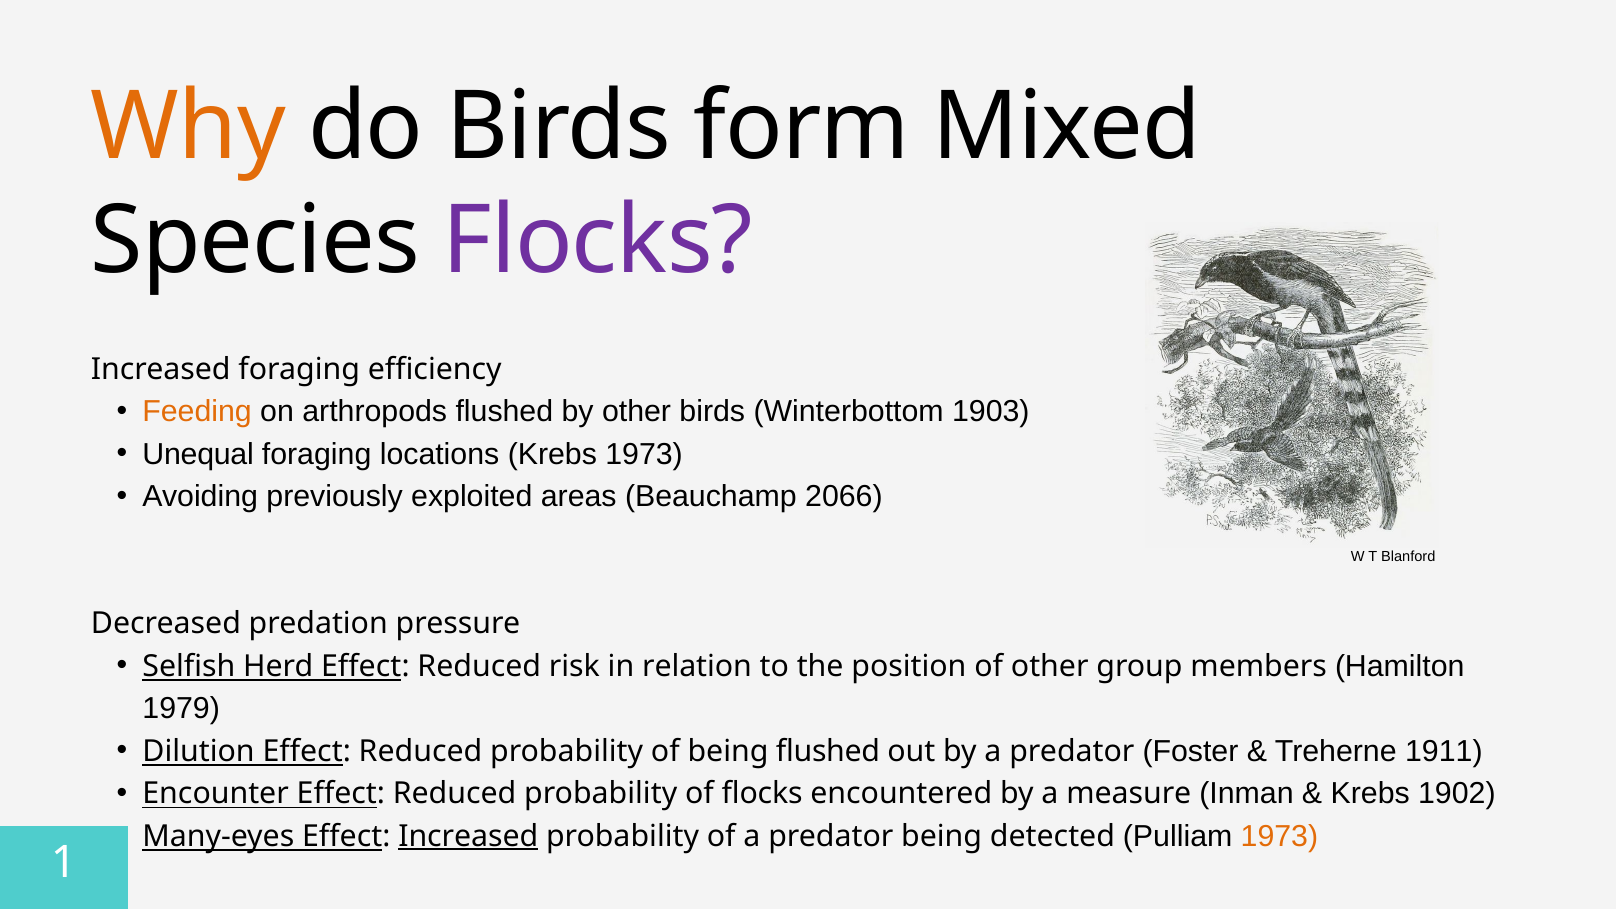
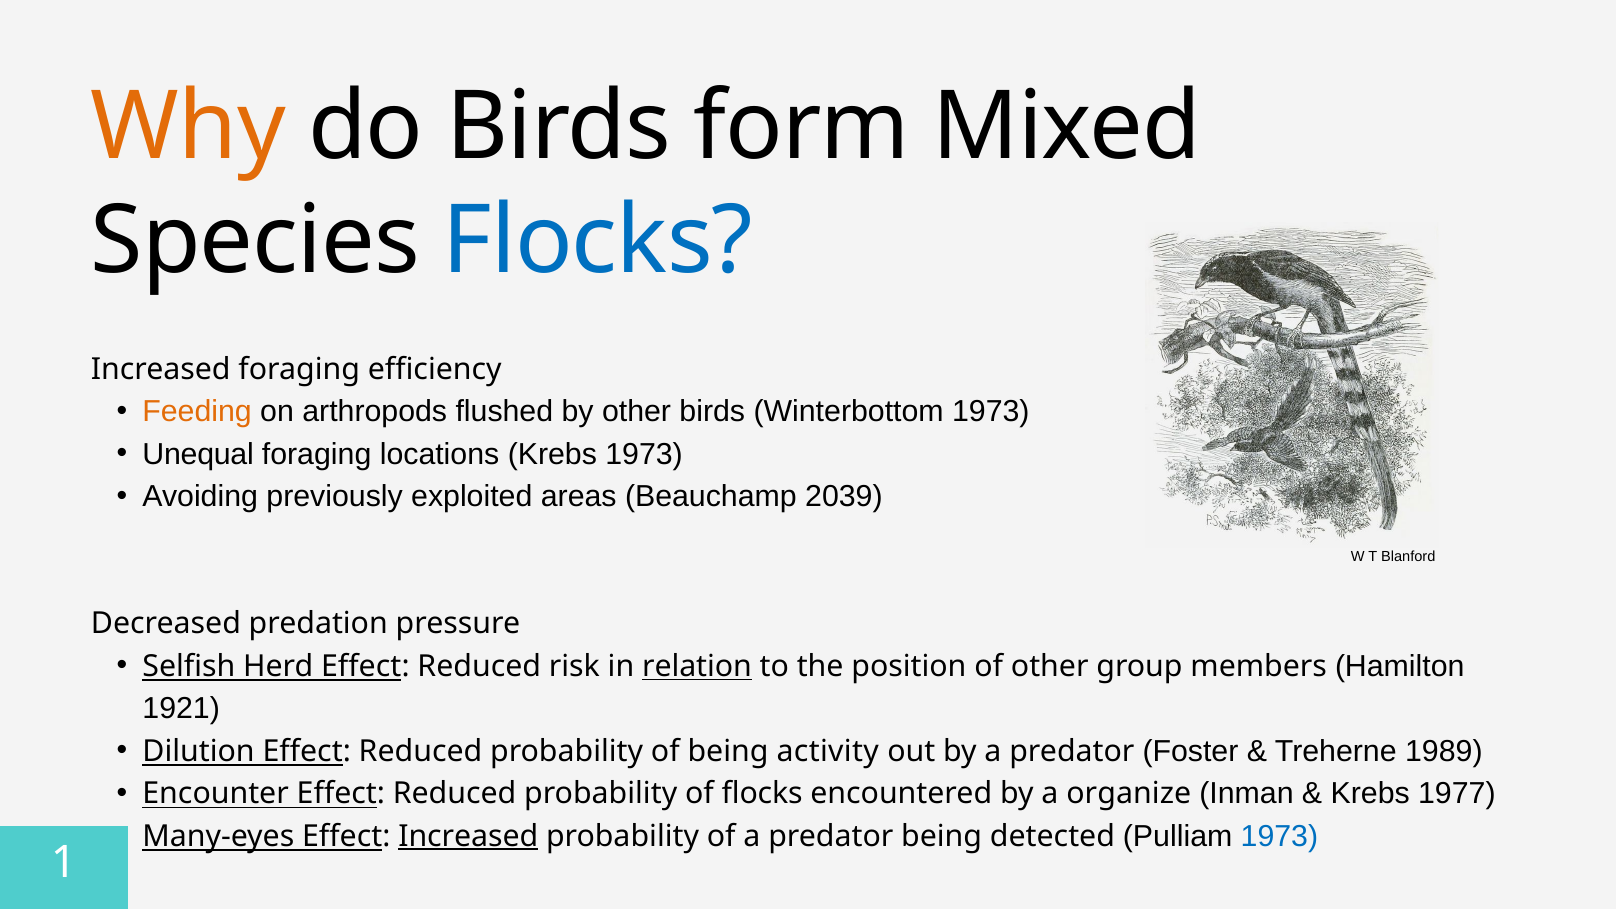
Flocks colour: purple -> blue (598, 241)
Winterbottom 1903: 1903 -> 1973 (991, 412)
2066: 2066 -> 2039 (844, 497)
relation underline: none -> present (697, 666)
1979: 1979 -> 1921 (181, 709)
being flushed: flushed -> activity (828, 751)
1911: 1911 -> 1989 (1444, 751)
measure: measure -> organize (1129, 794)
1902: 1902 -> 1977 (1457, 794)
1973 colour: orange -> blue (1279, 836)
